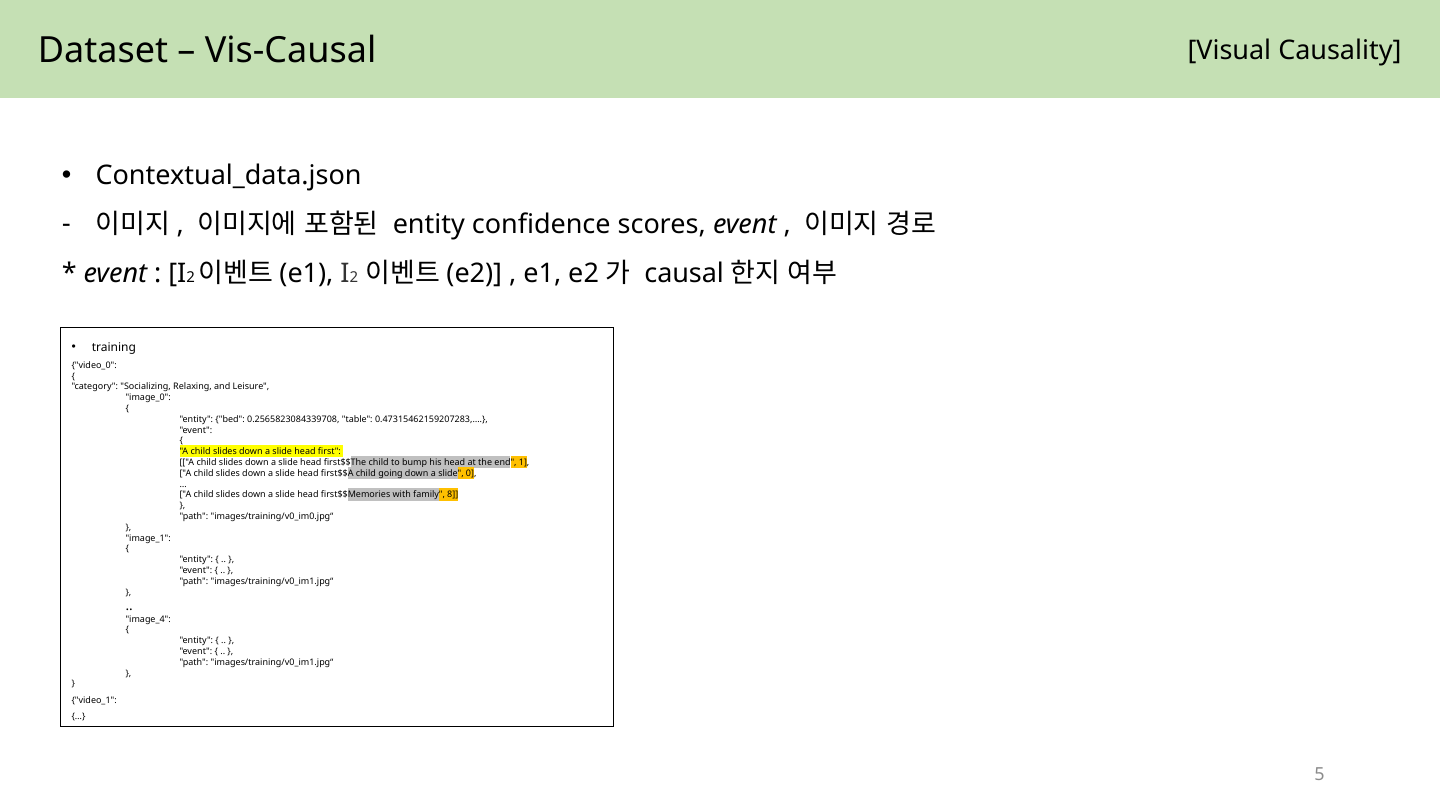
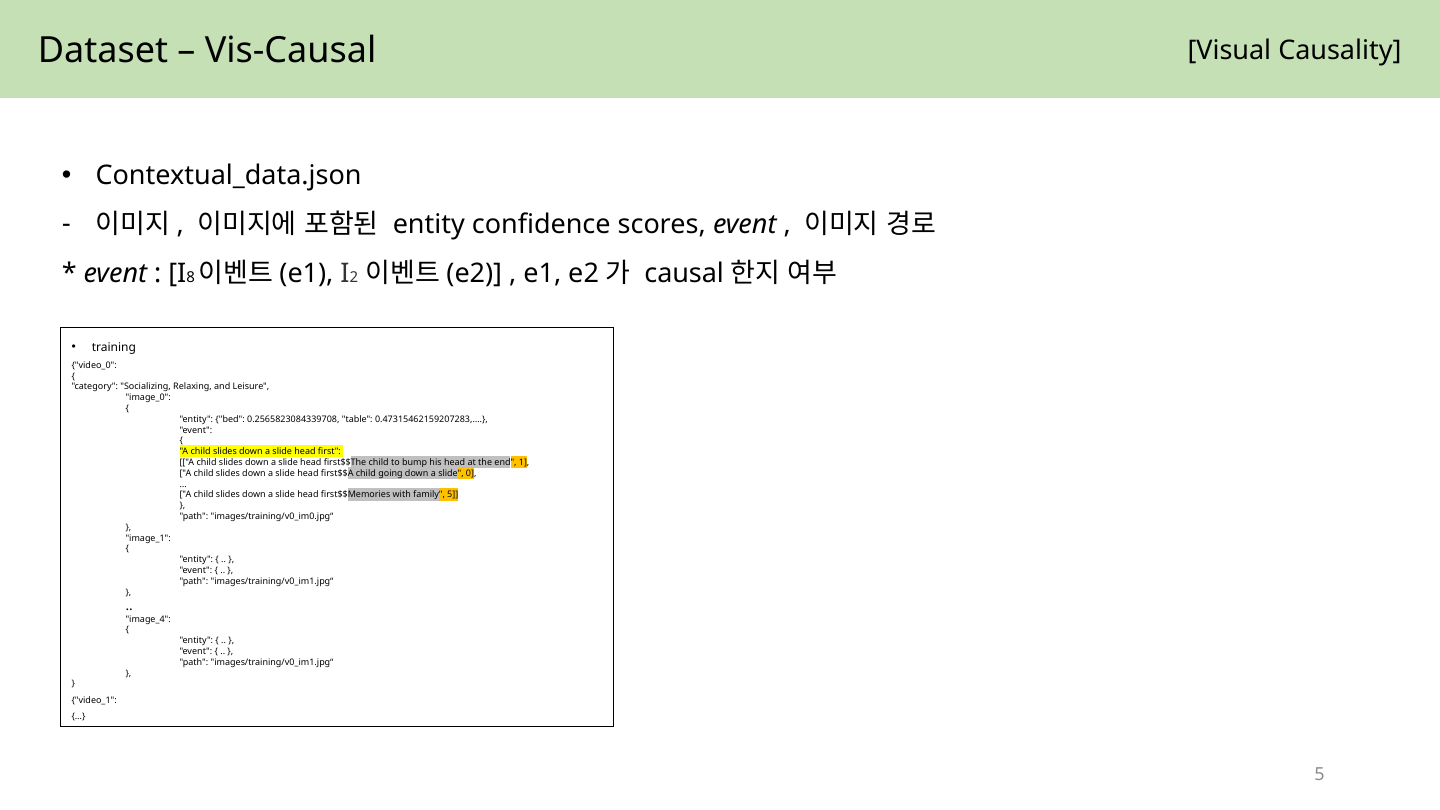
2: 2 -> 8 (191, 277)
family 8: 8 -> 5 (453, 495)
